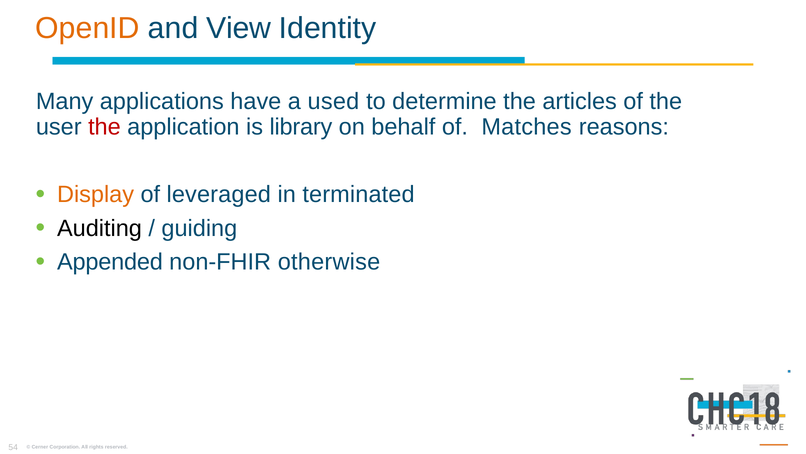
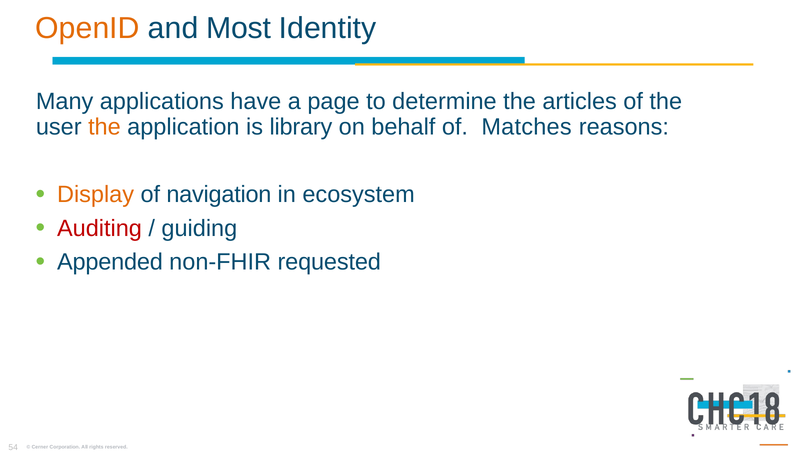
View: View -> Most (239, 28)
used: used -> page (334, 101)
the colour: red -> orange (104, 127)
leveraged: leveraged -> navigation (219, 194)
terminated: terminated -> ecosystem (359, 194)
Auditing colour: black -> red (99, 228)
otherwise: otherwise -> requested (329, 262)
